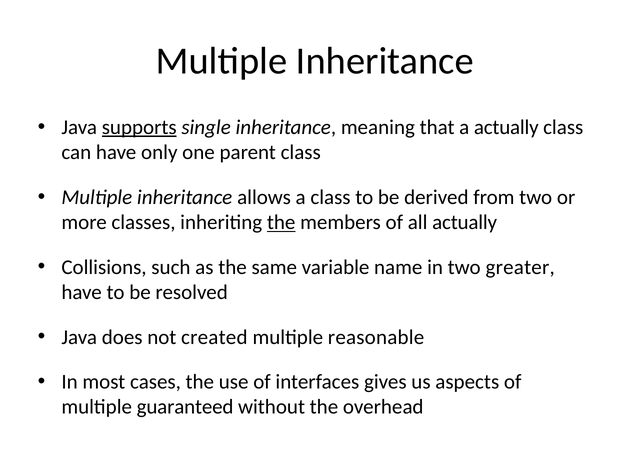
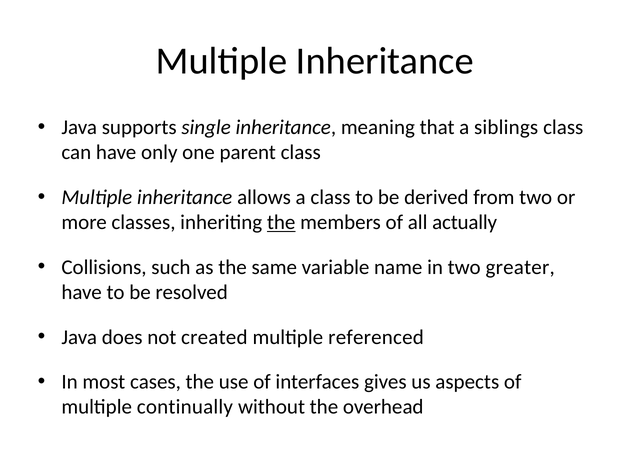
supports underline: present -> none (139, 127)
a actually: actually -> siblings (506, 127)
reasonable: reasonable -> referenced (376, 337)
guaranteed: guaranteed -> continually (185, 407)
